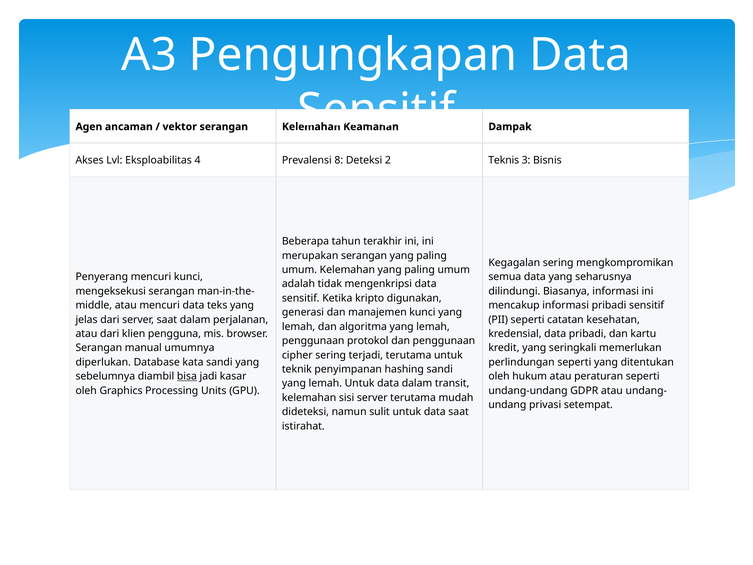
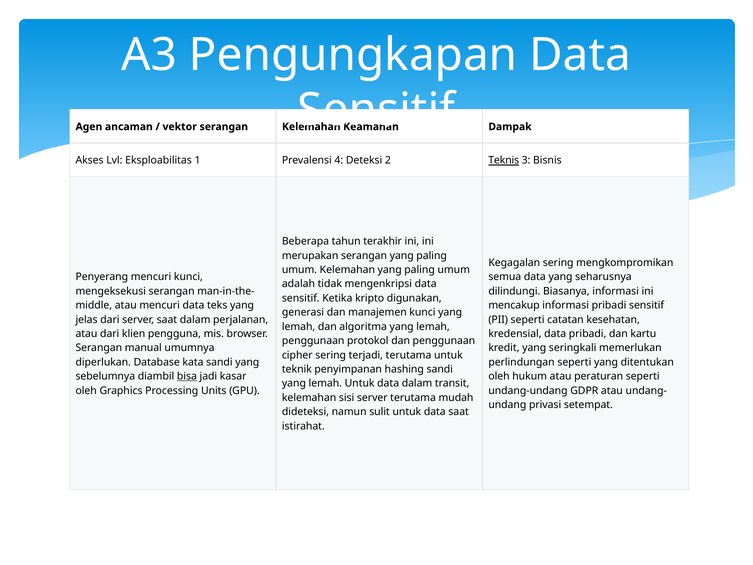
4: 4 -> 1 (198, 160)
8: 8 -> 4 (339, 160)
Teknis underline: none -> present (504, 160)
